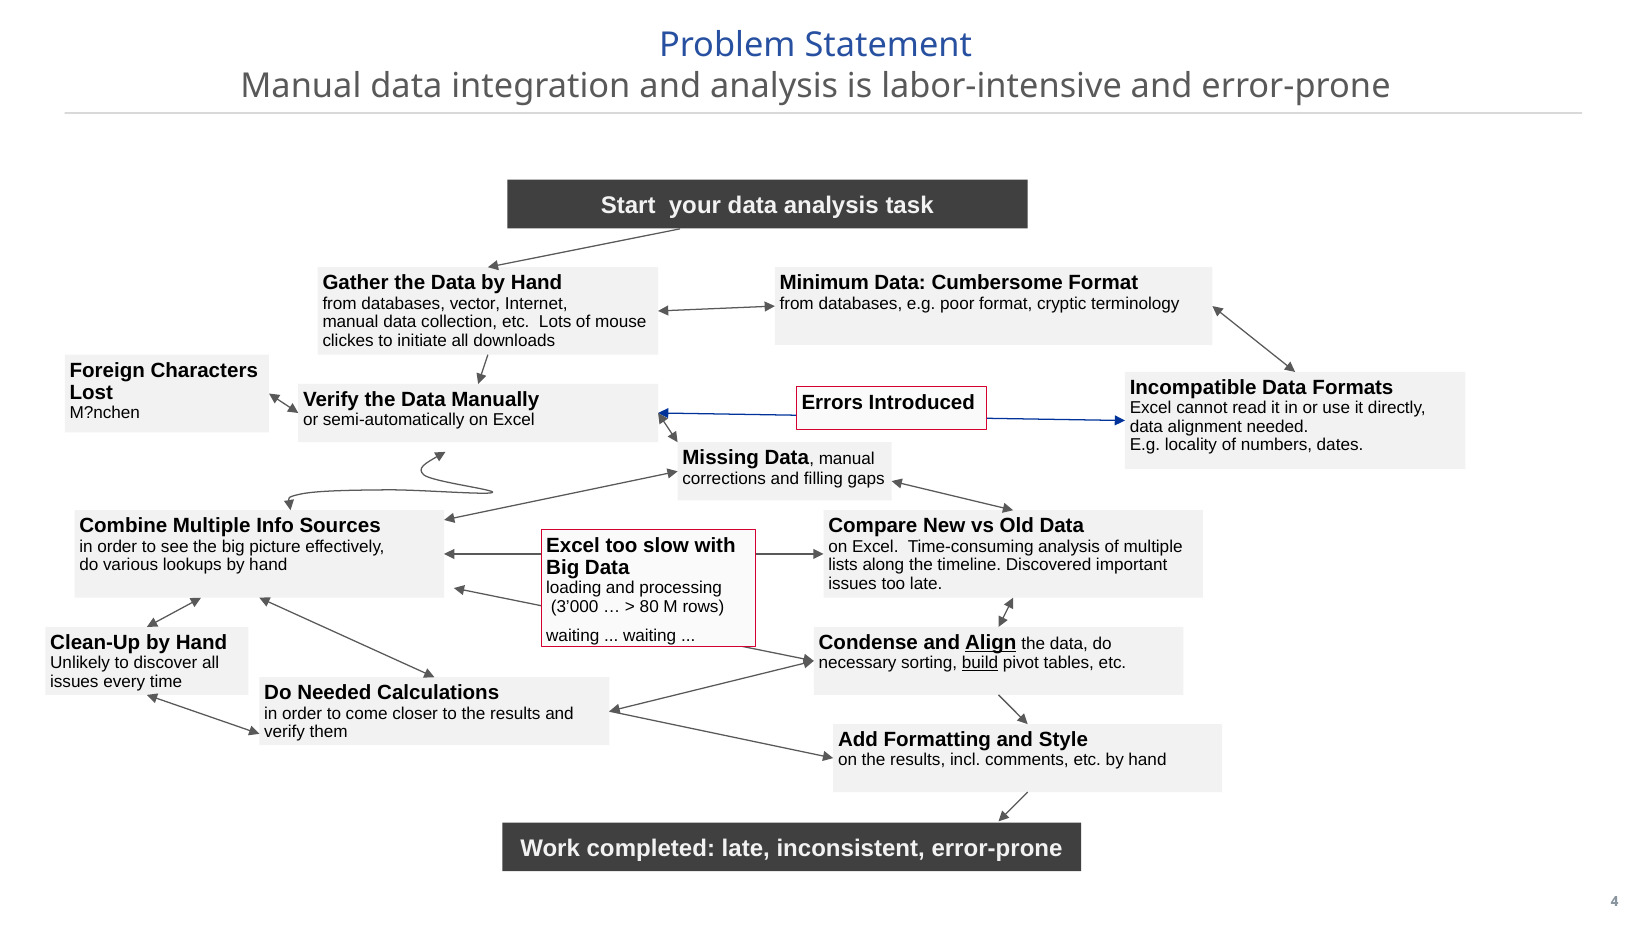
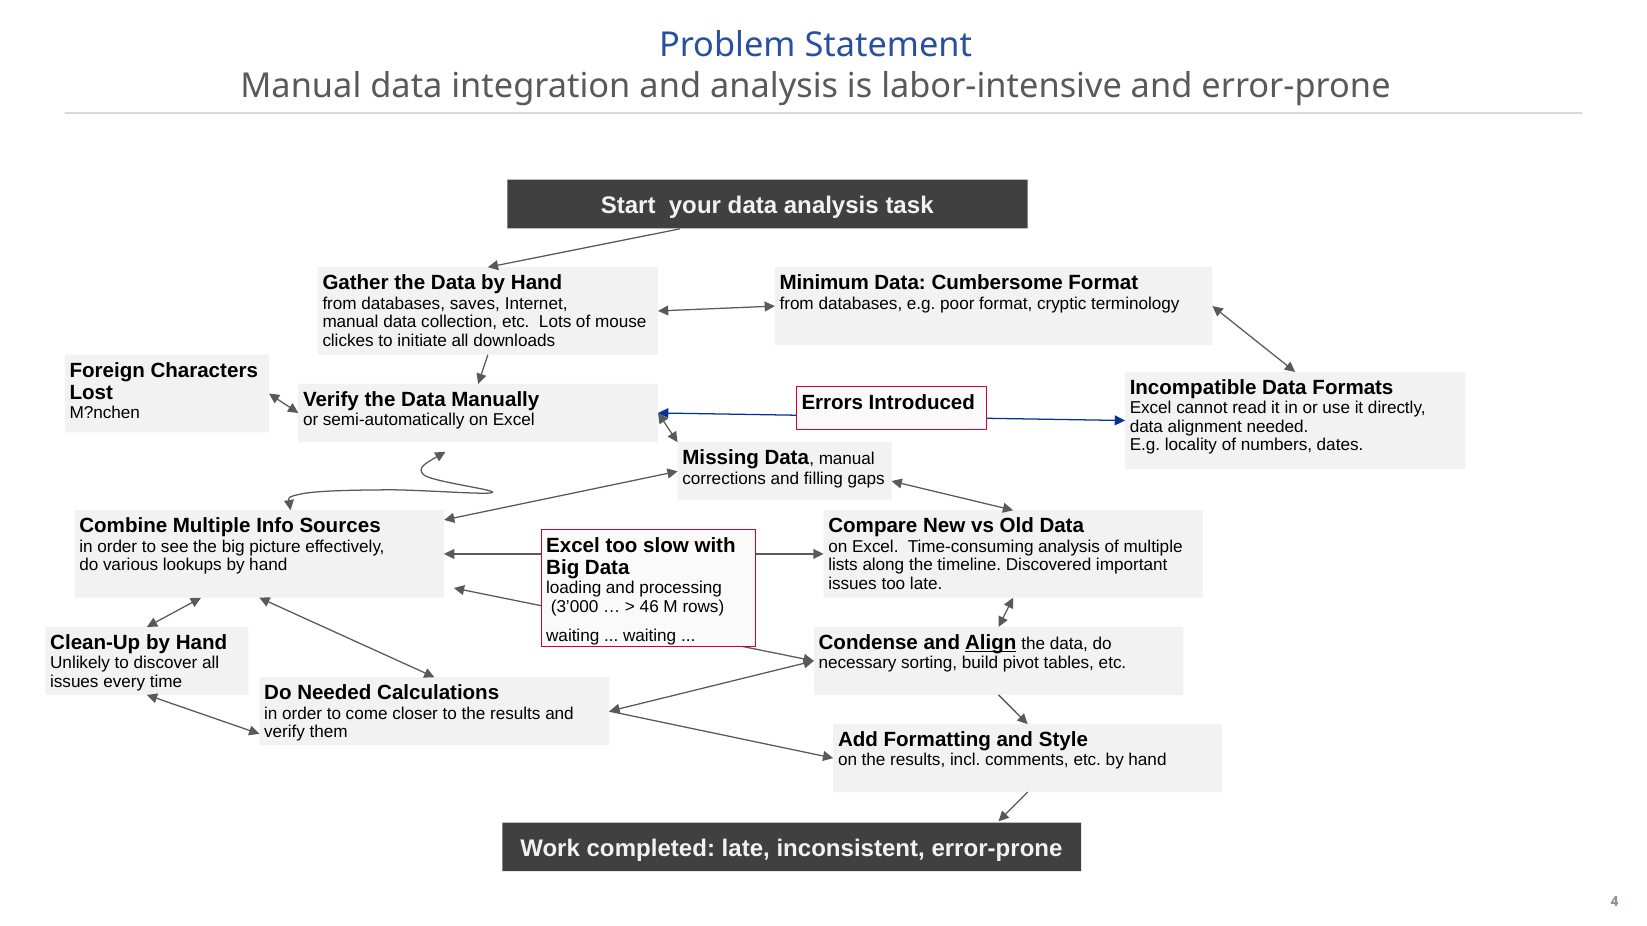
vector: vector -> saves (475, 304)
80: 80 -> 46 (649, 607)
build underline: present -> none (980, 663)
